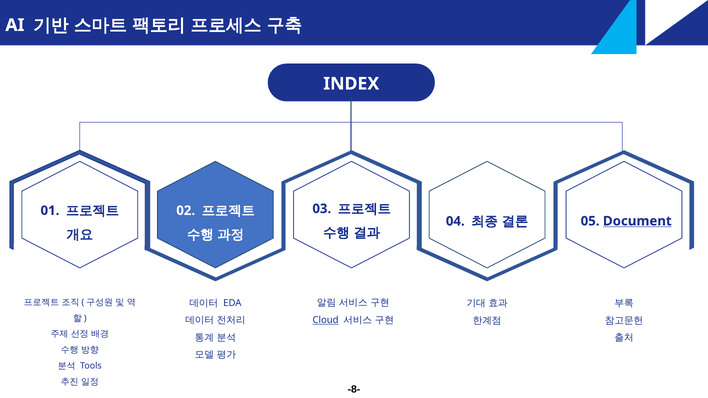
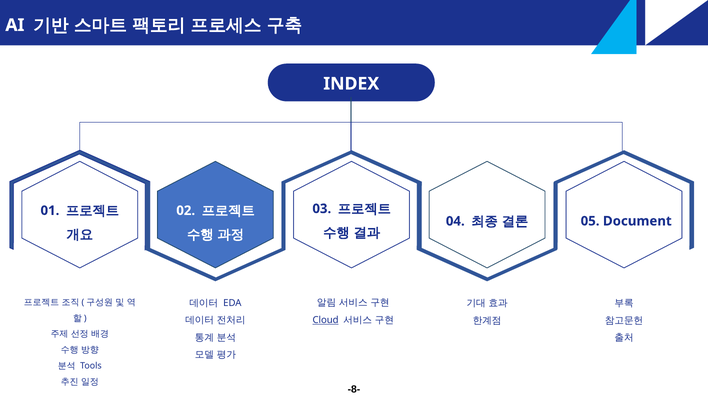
Document underline: present -> none (637, 221)
